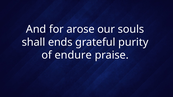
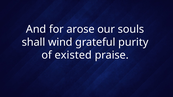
ends: ends -> wind (60, 42)
endure: endure -> existed (73, 55)
